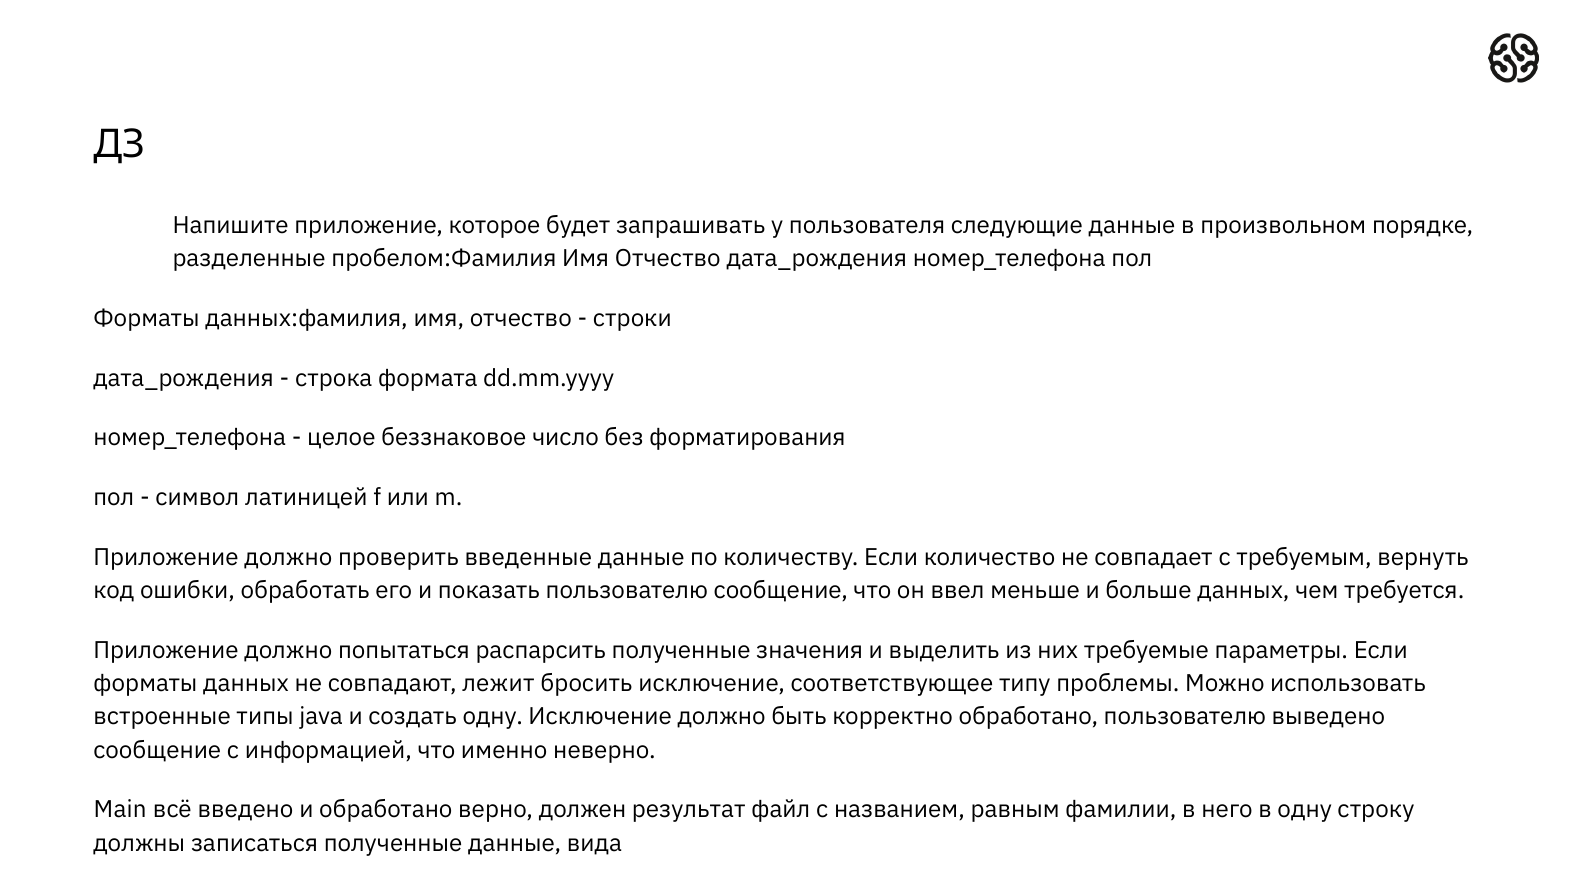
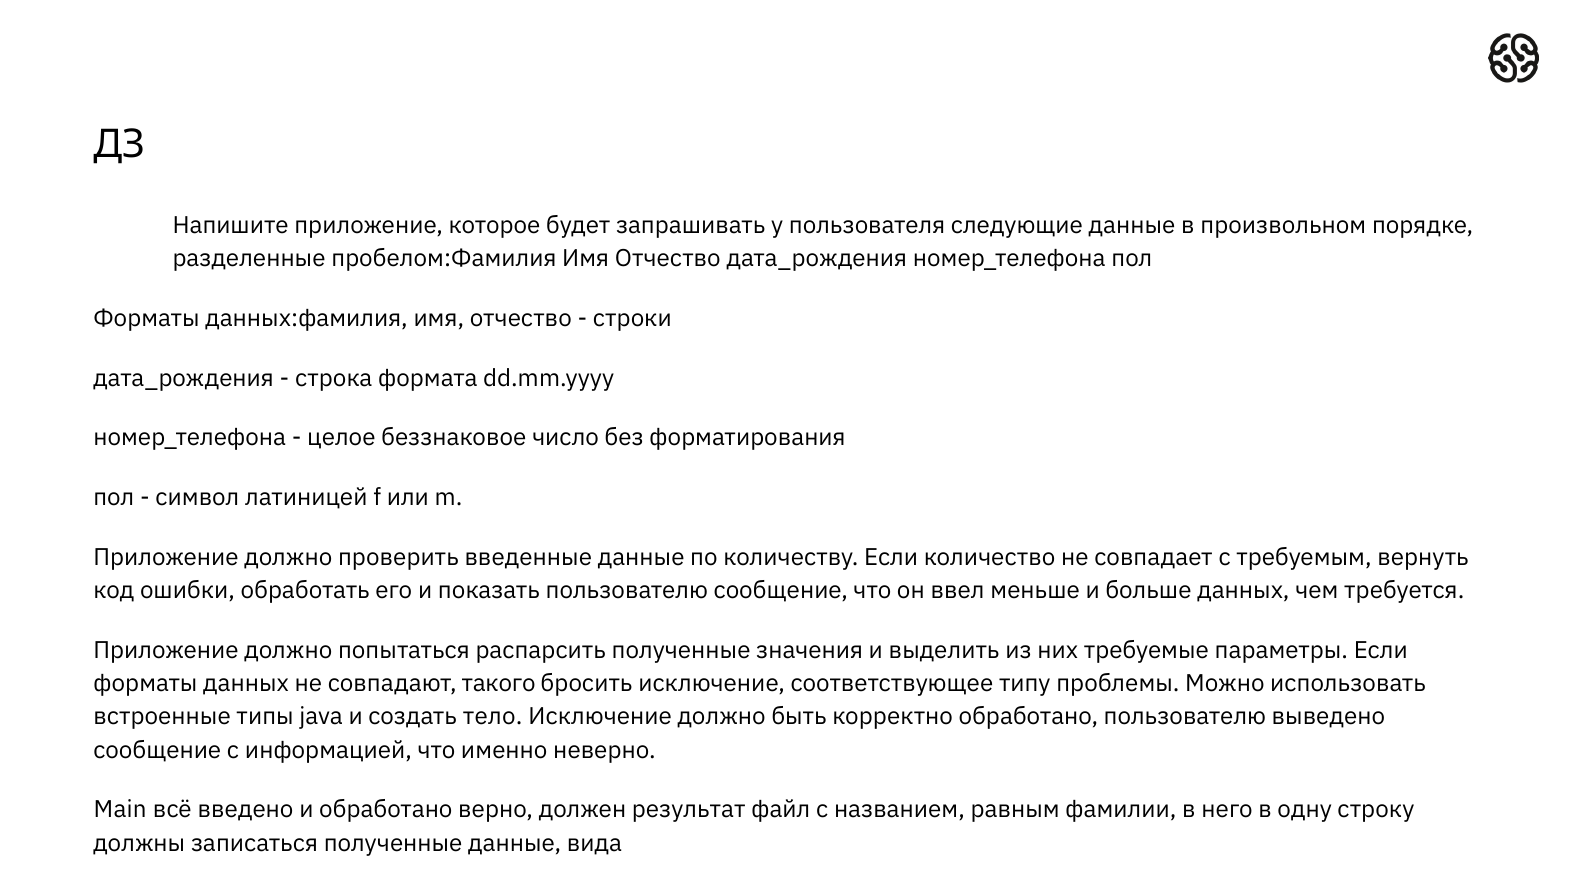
лежит: лежит -> такого (499, 683)
создать одну: одну -> тело (493, 717)
